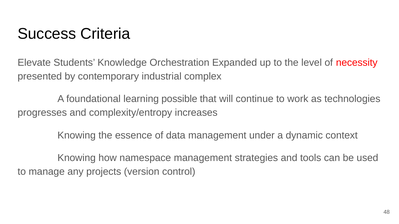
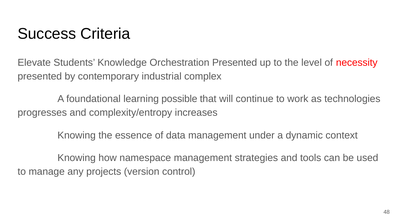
Orchestration Expanded: Expanded -> Presented (235, 63)
